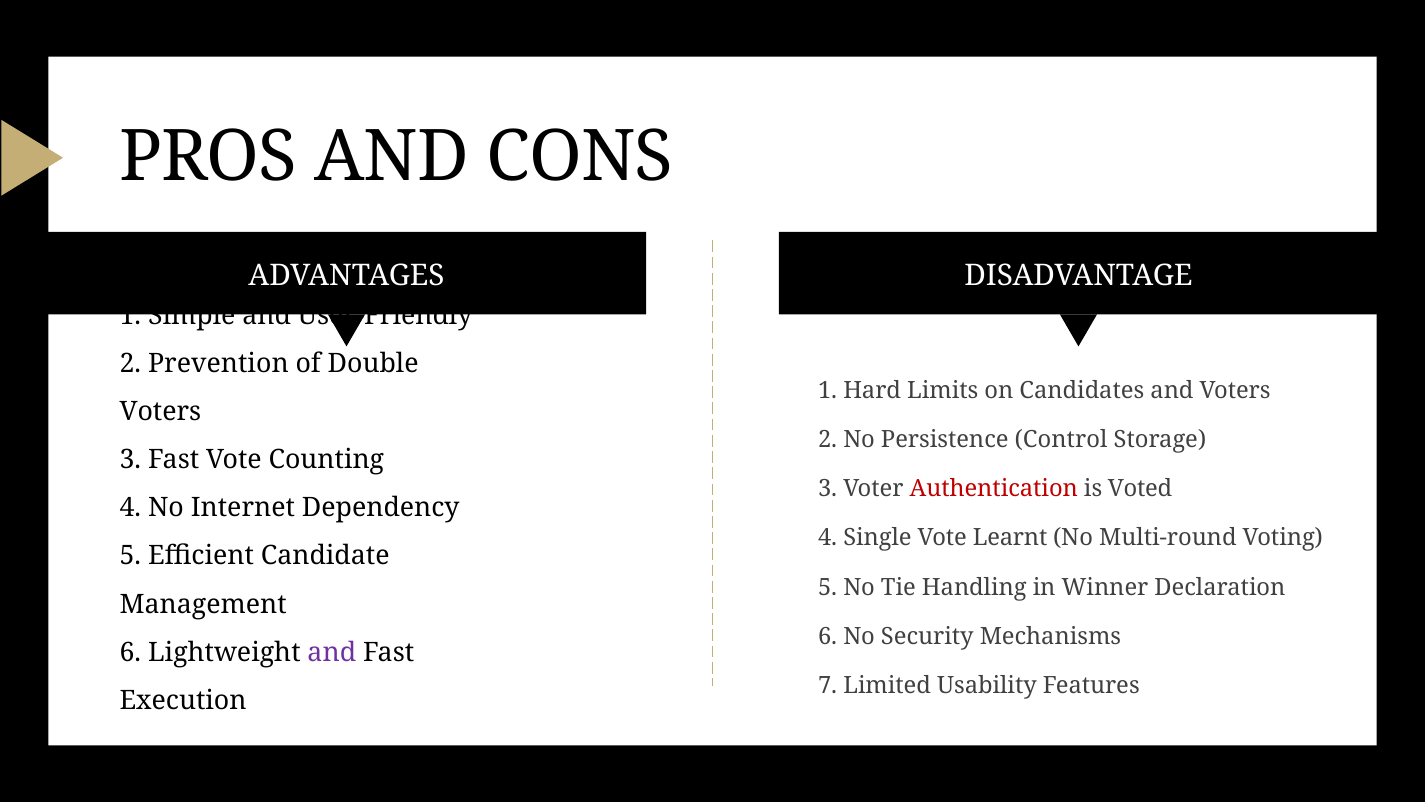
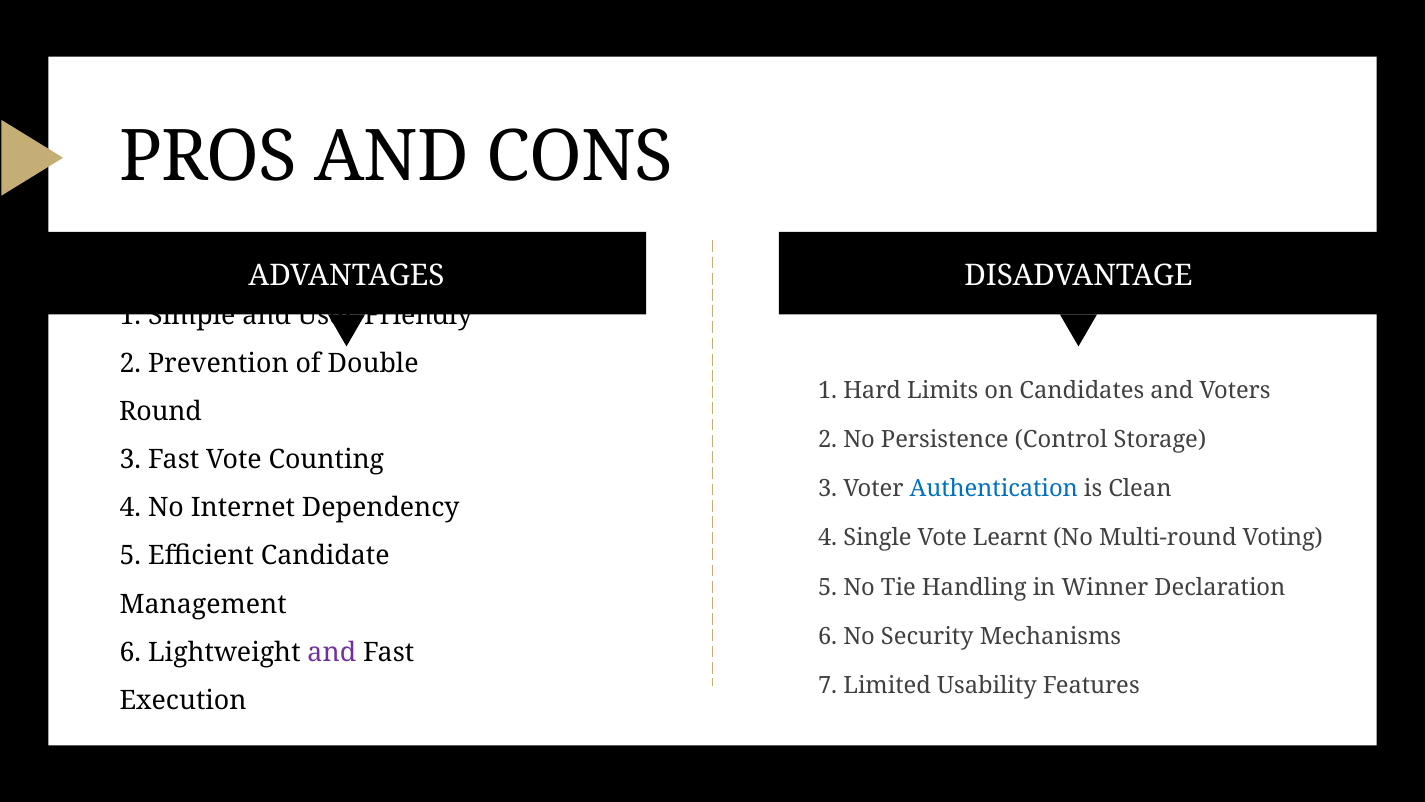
Voters: Voters -> Round (160, 411)
Authentication colour: red -> blue (994, 489)
Voted: Voted -> Clean (1140, 489)
